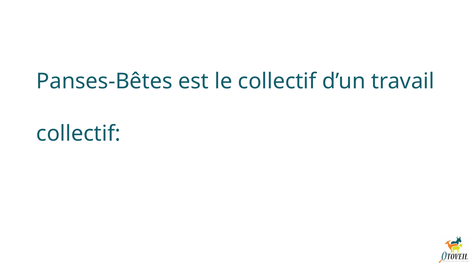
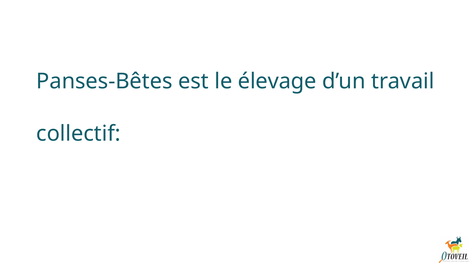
le collectif: collectif -> élevage (277, 81)
